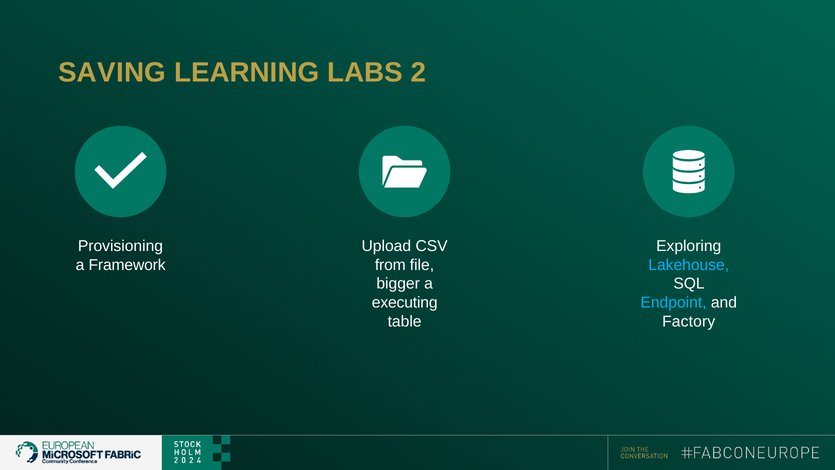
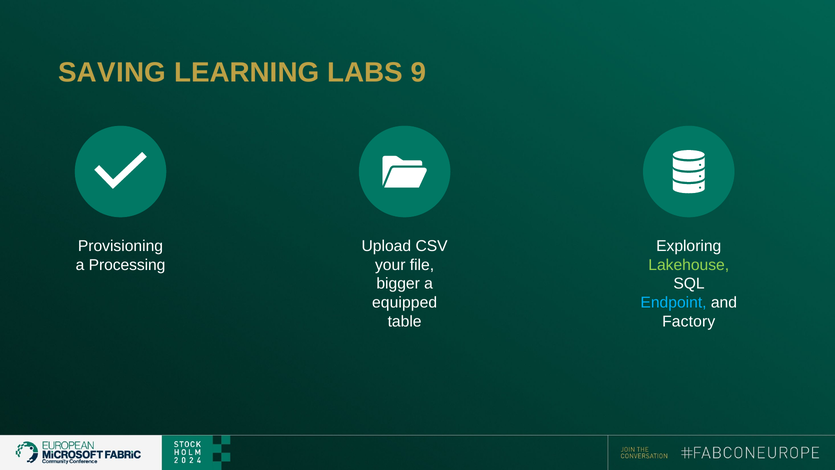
2: 2 -> 9 (418, 73)
Framework: Framework -> Processing (127, 265)
from: from -> your (390, 265)
Lakehouse colour: light blue -> light green (689, 265)
executing: executing -> equipped (405, 302)
